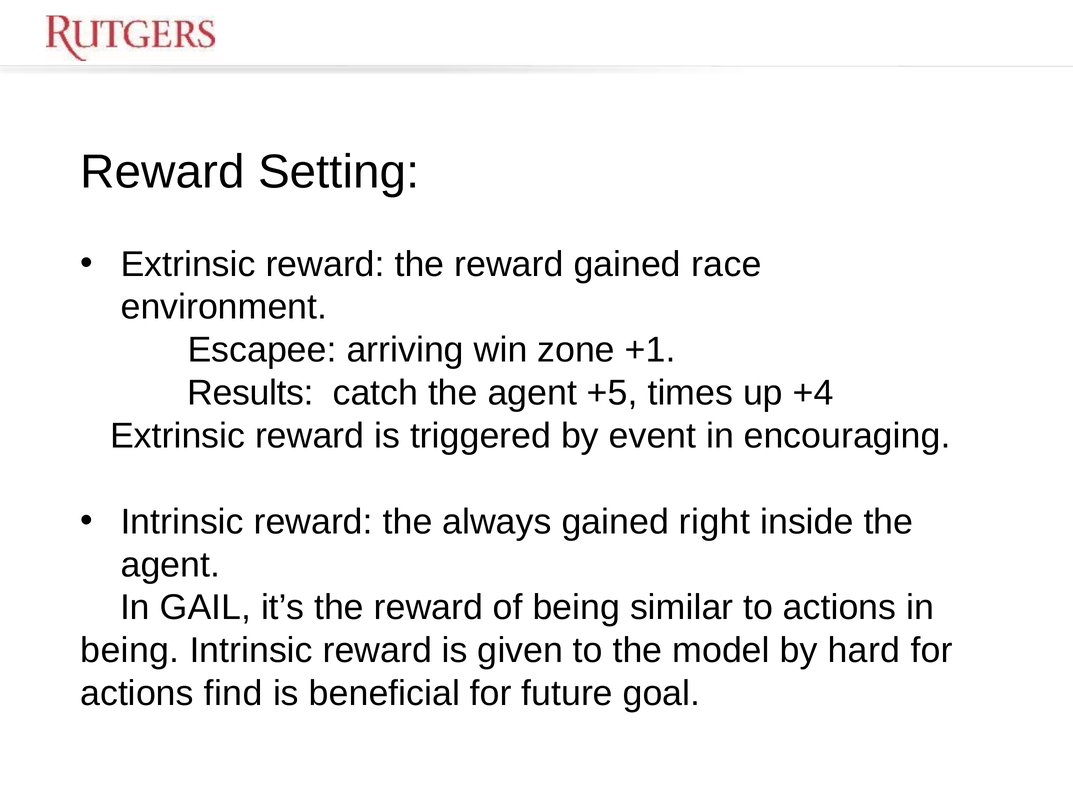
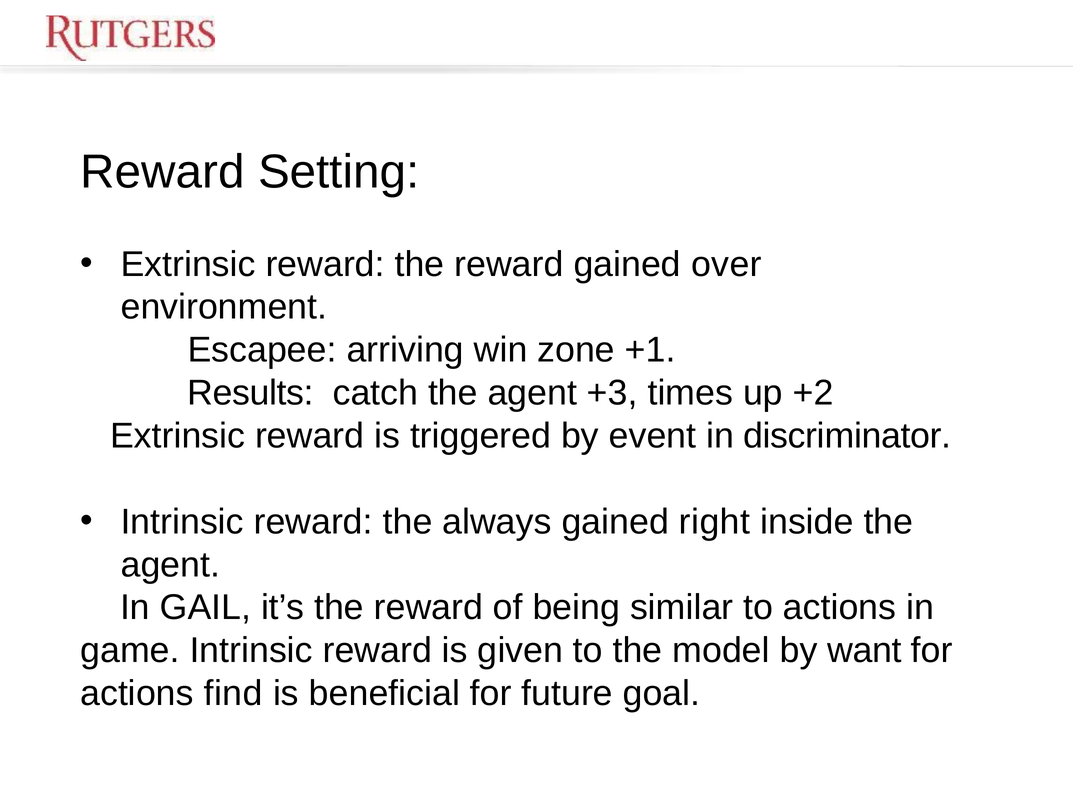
race: race -> over (726, 264)
+5: +5 -> +3 (612, 393)
+4: +4 -> +2 (813, 393)
encouraging: encouraging -> discriminator (847, 436)
being: being -> game (130, 650)
hard: hard -> want (864, 650)
